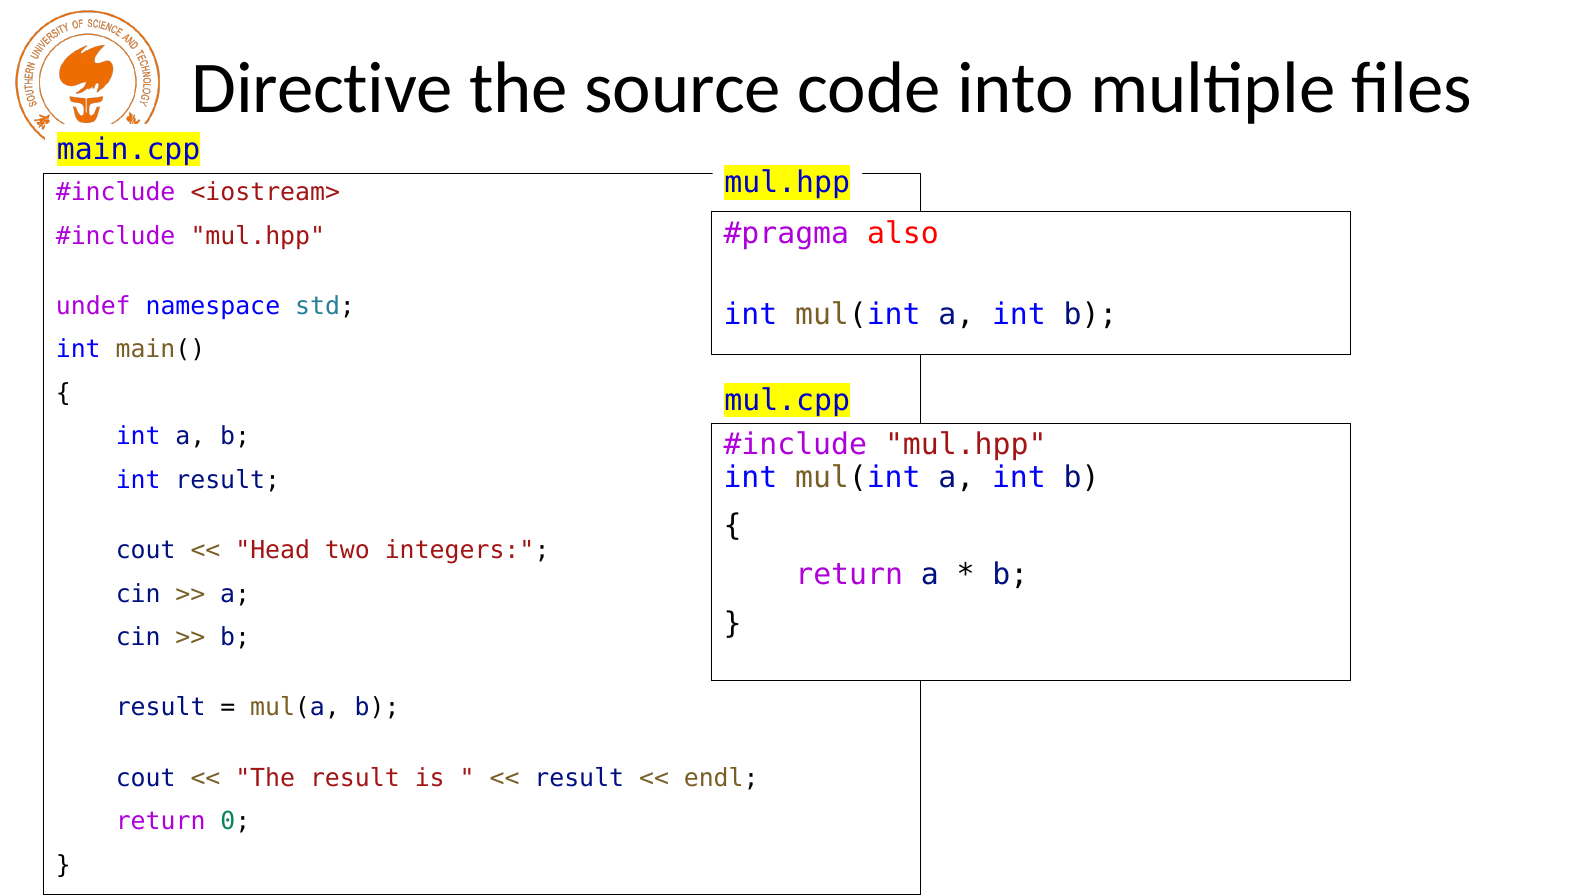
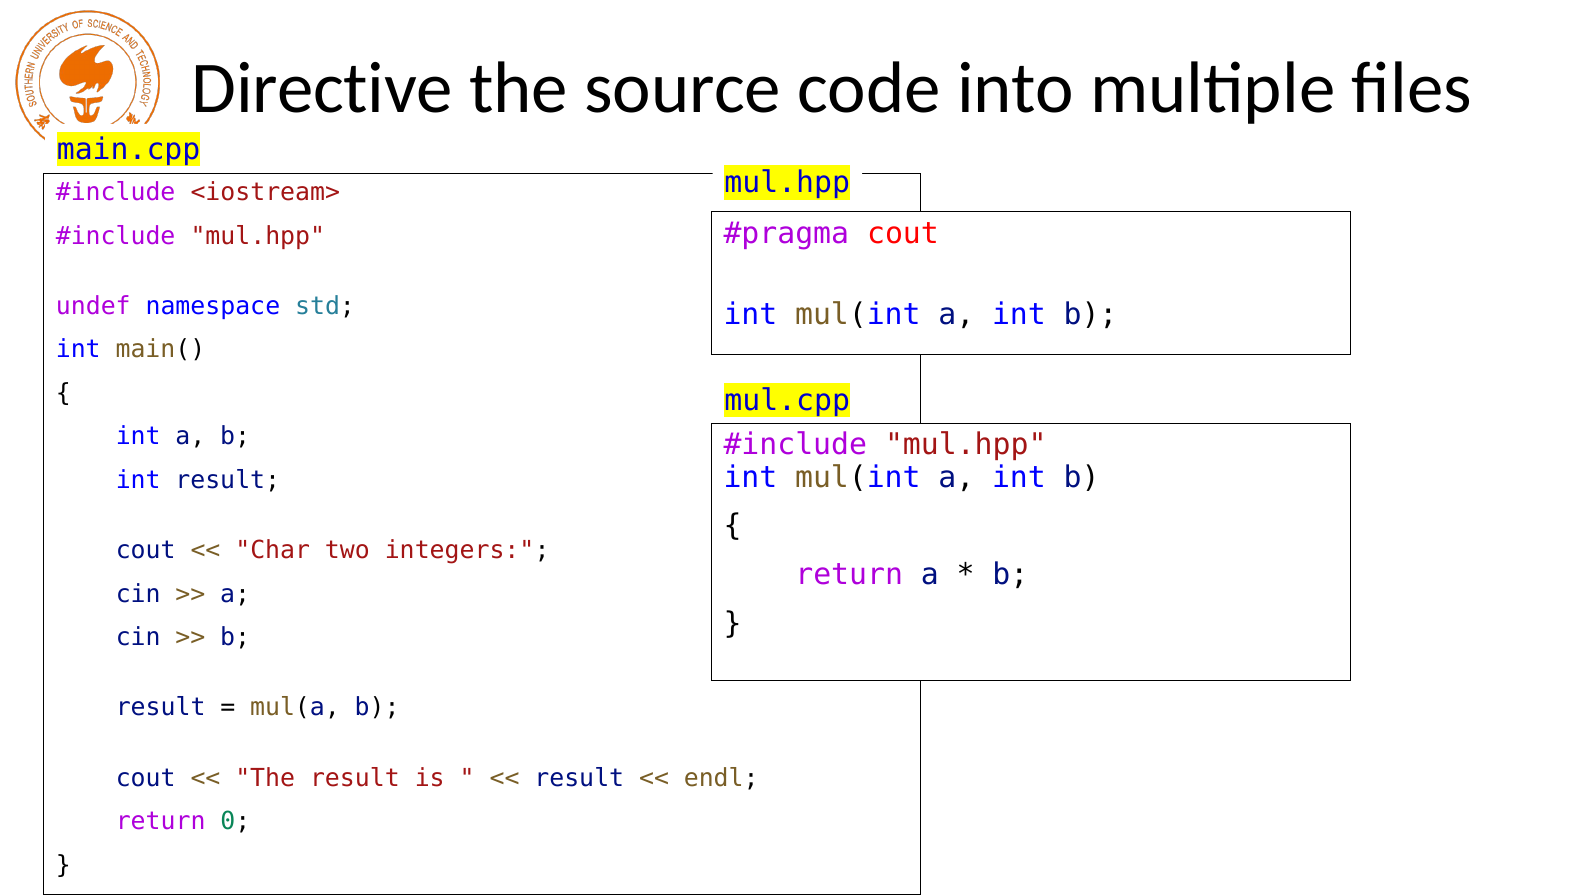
also: also -> cout (903, 234)
Head: Head -> Char (273, 550)
